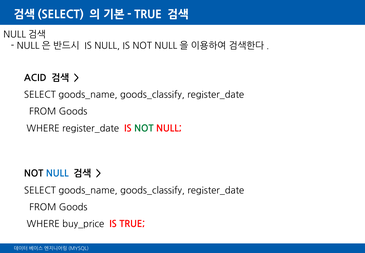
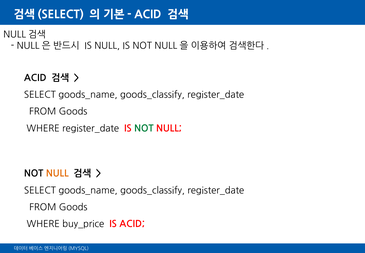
TRUE: TRUE -> ACID (148, 15)
NULL colour: blue -> orange (57, 173)
IS TRUE: TRUE -> ACID (132, 224)
